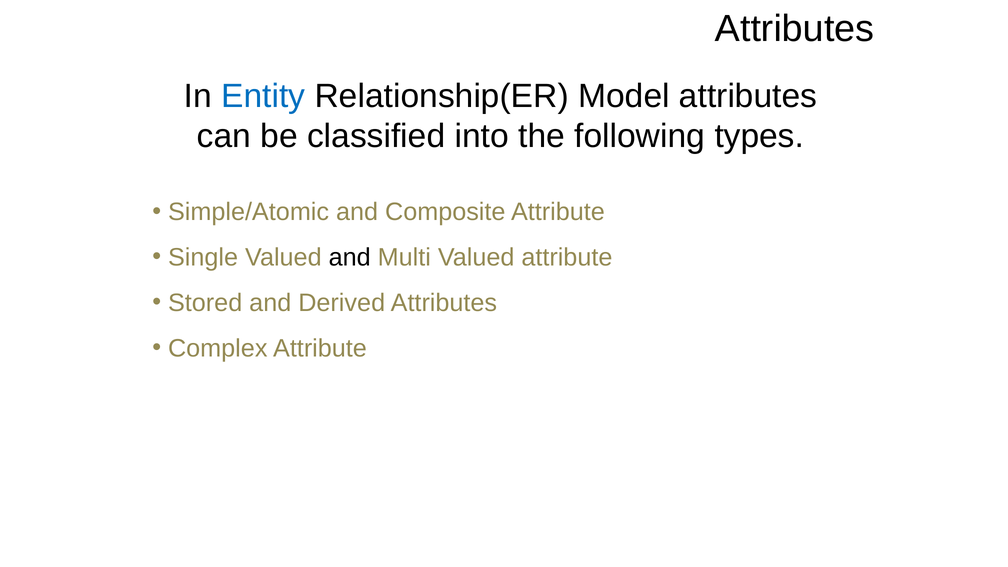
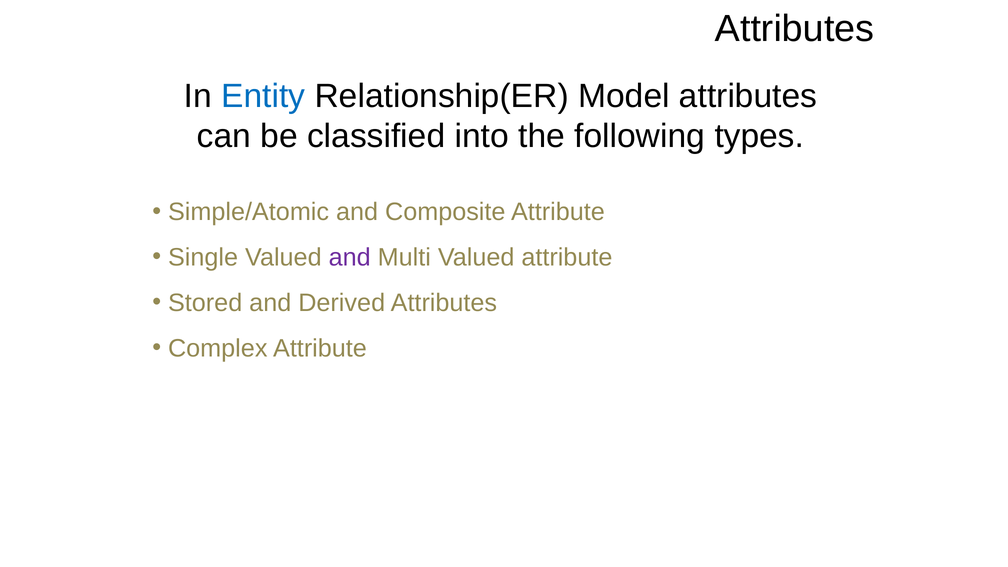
and colour: black -> purple (350, 258)
